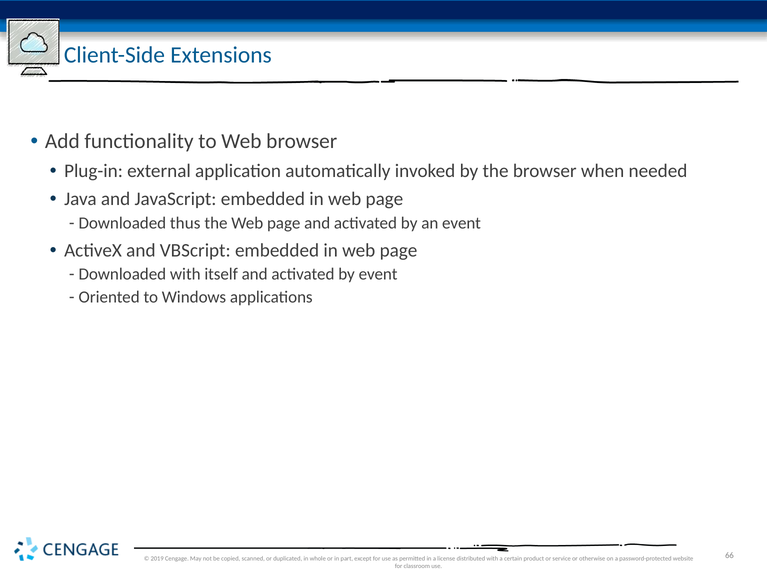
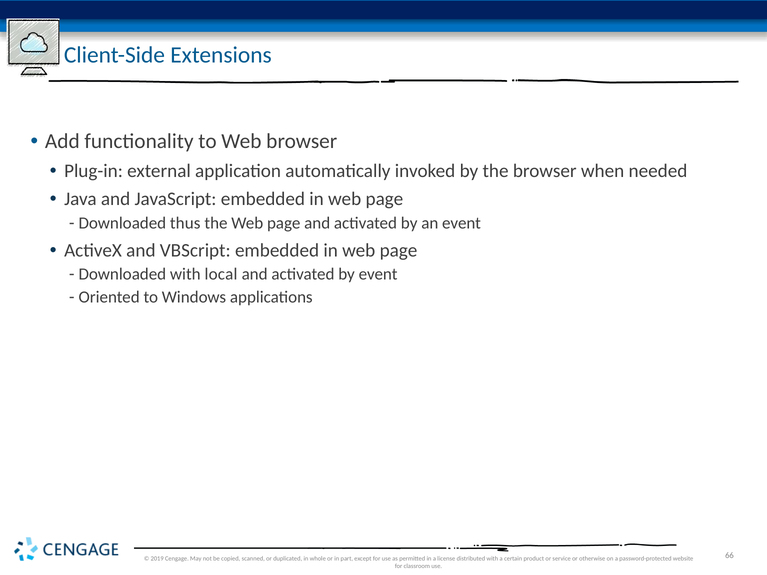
itself: itself -> local (221, 274)
